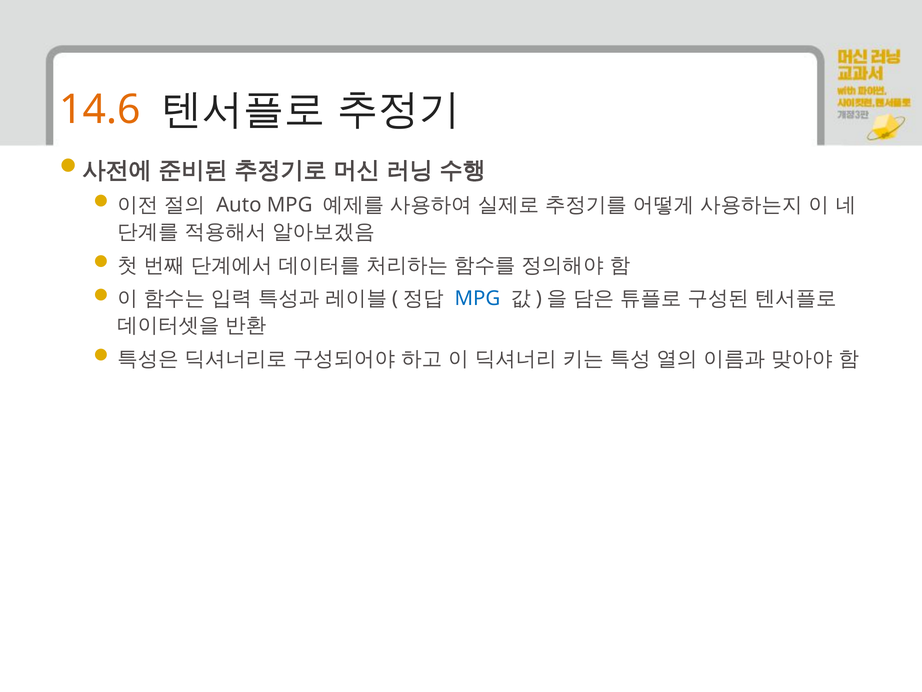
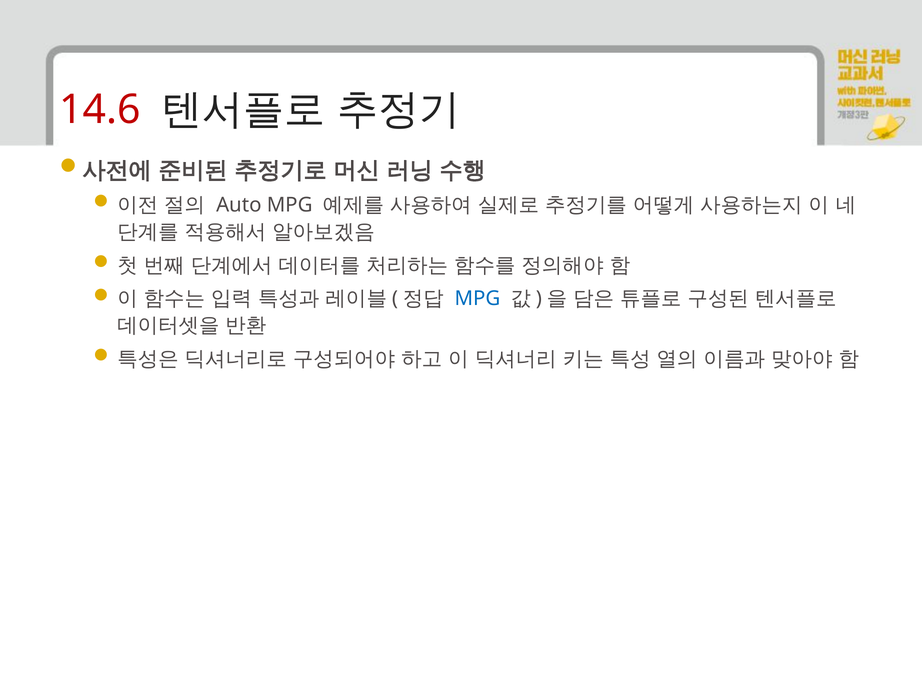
14.6 colour: orange -> red (100, 110)
